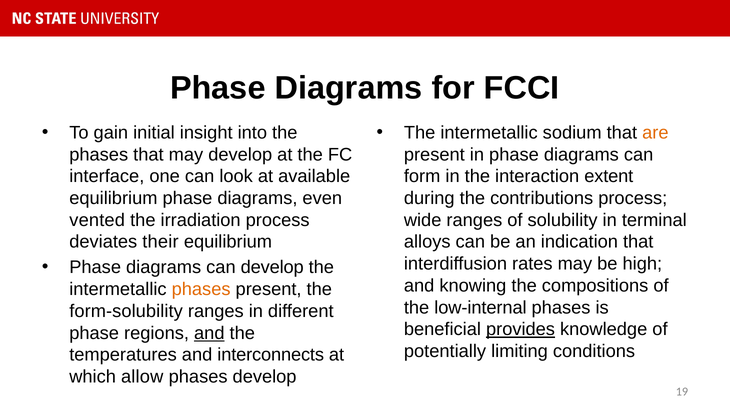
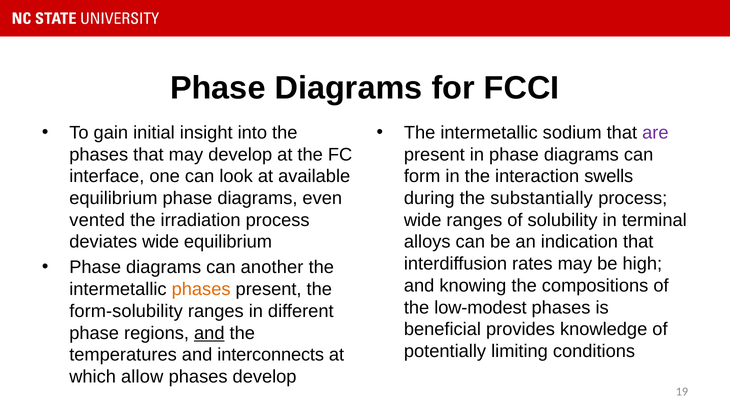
are colour: orange -> purple (655, 133)
extent: extent -> swells (609, 177)
contributions: contributions -> substantially (542, 199)
deviates their: their -> wide (161, 242)
can develop: develop -> another (272, 268)
low-internal: low-internal -> low-modest (480, 308)
provides underline: present -> none (521, 330)
